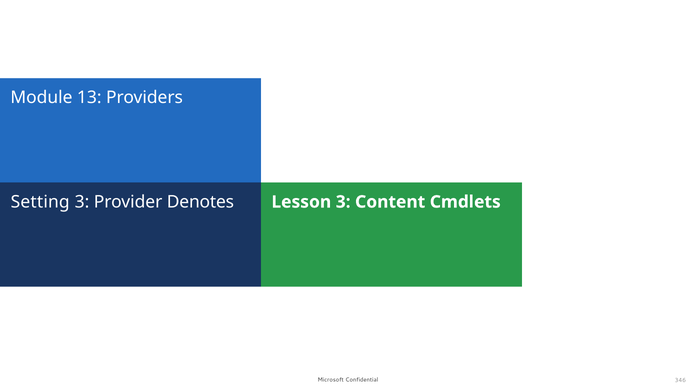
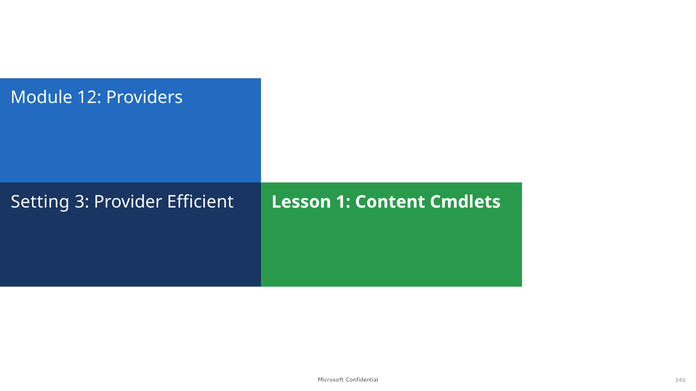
13: 13 -> 12 (89, 98)
Denotes: Denotes -> Efficient (200, 202)
Lesson 3: 3 -> 1 (343, 202)
